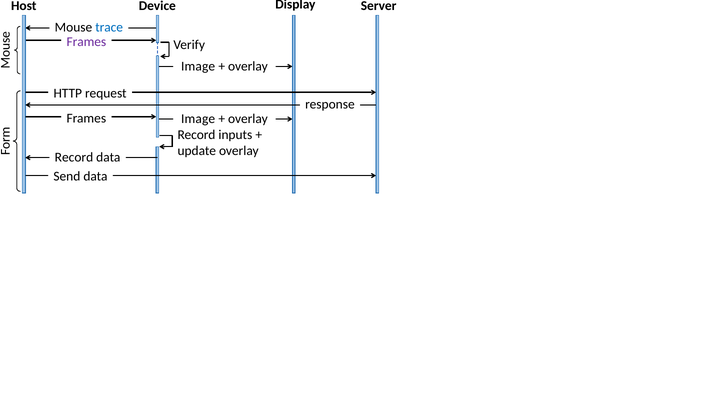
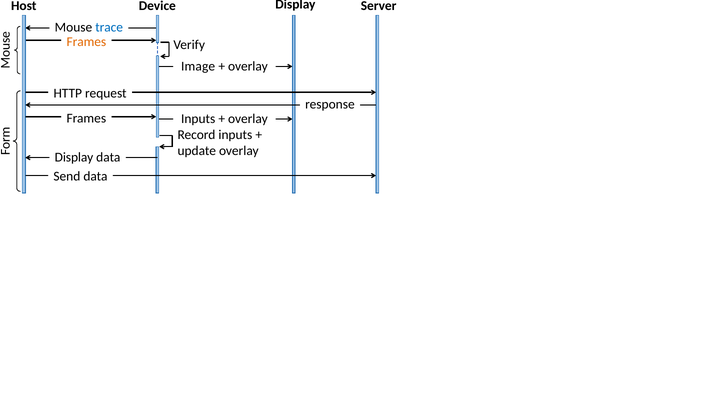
Frames colour: purple -> orange (86, 42)
Image: Image -> Inputs (198, 119)
Record: Record -> Display (74, 157)
